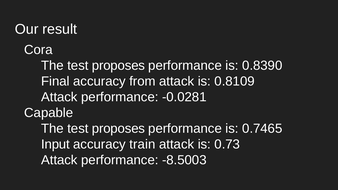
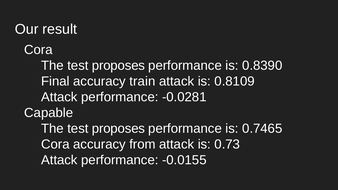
from: from -> train (142, 81)
Input: Input -> Cora (55, 144)
train: train -> from (142, 144)
-8.5003: -8.5003 -> -0.0155 (184, 160)
